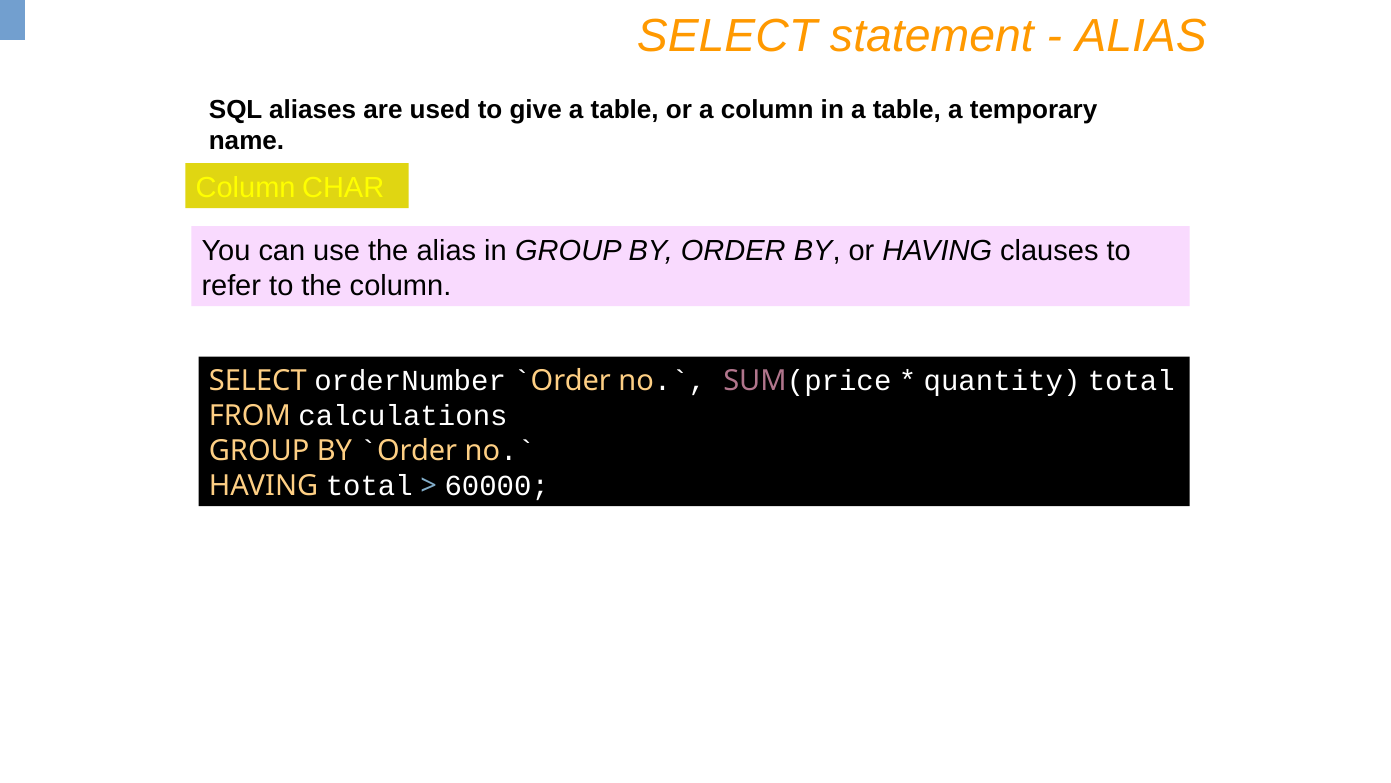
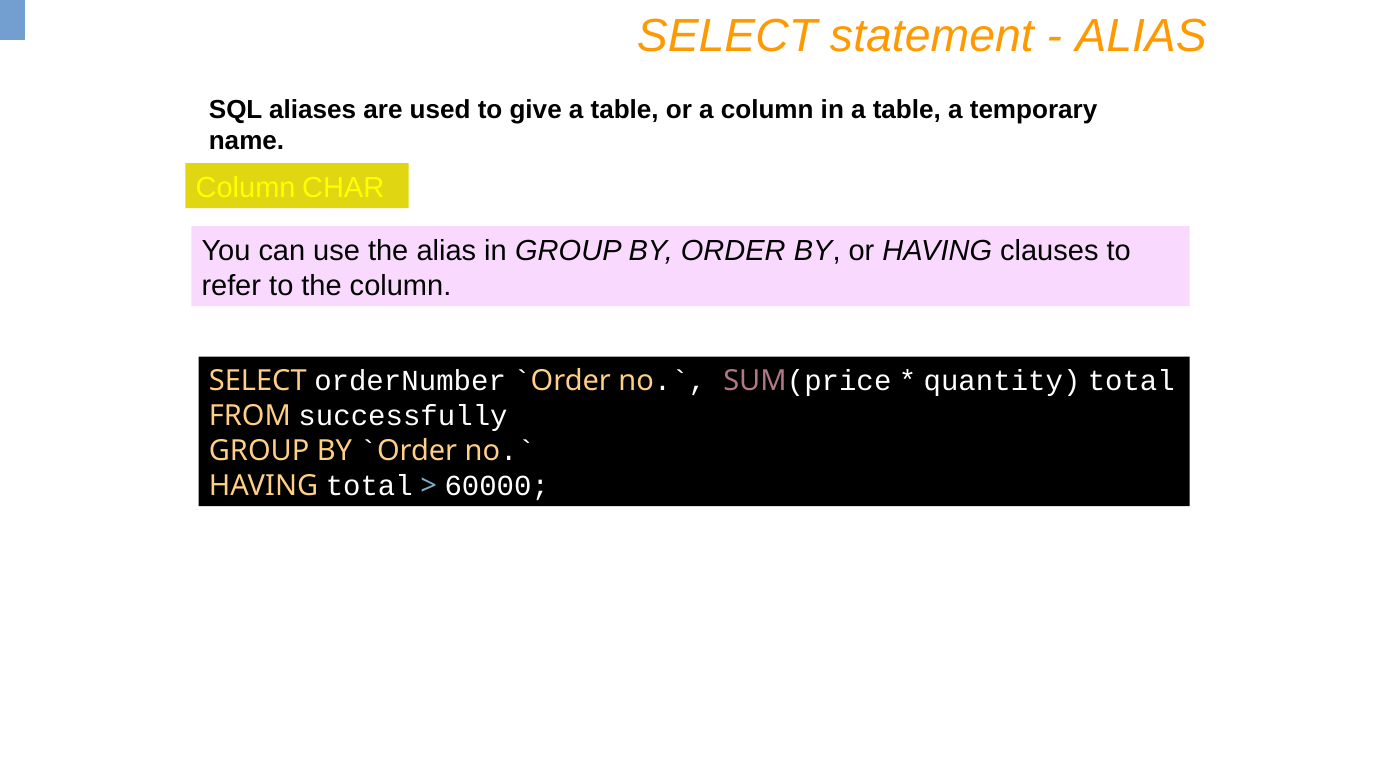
calculations: calculations -> successfully (403, 416)
